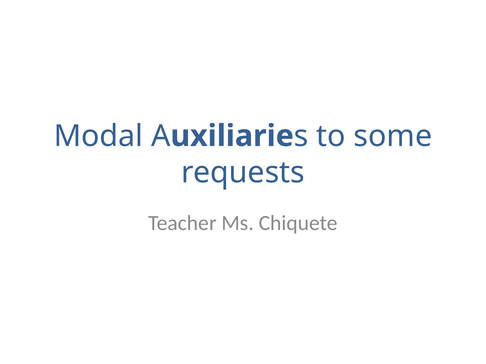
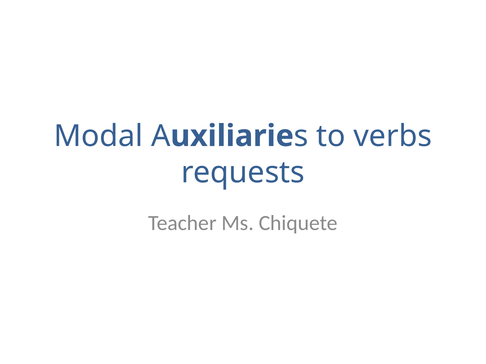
some: some -> verbs (393, 136)
